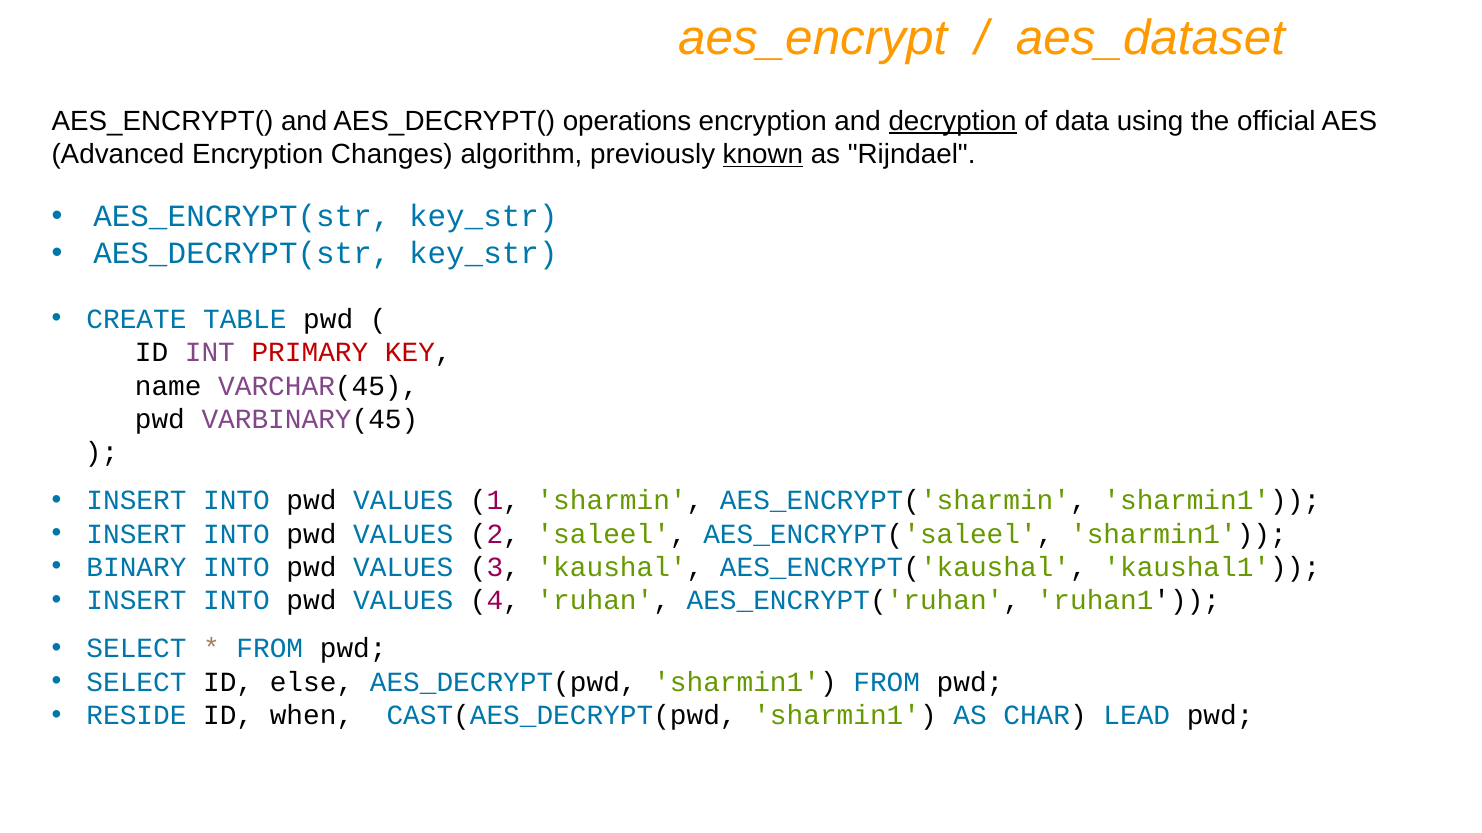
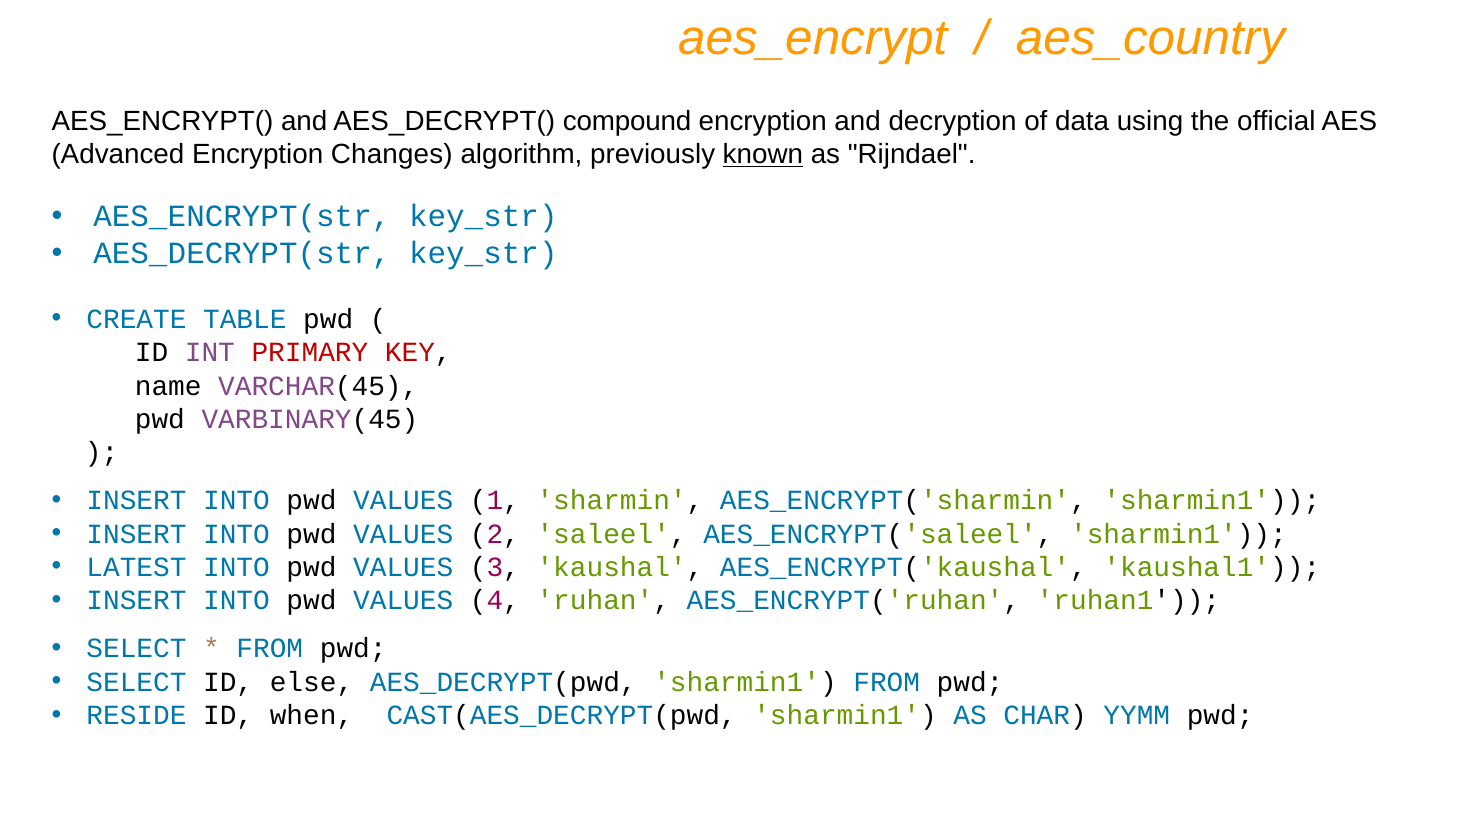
aes_dataset: aes_dataset -> aes_country (1150, 39)
operations: operations -> compound (627, 121)
decryption underline: present -> none (953, 121)
BINARY: BINARY -> LATEST (136, 568)
LEAD: LEAD -> YYMM (1137, 716)
